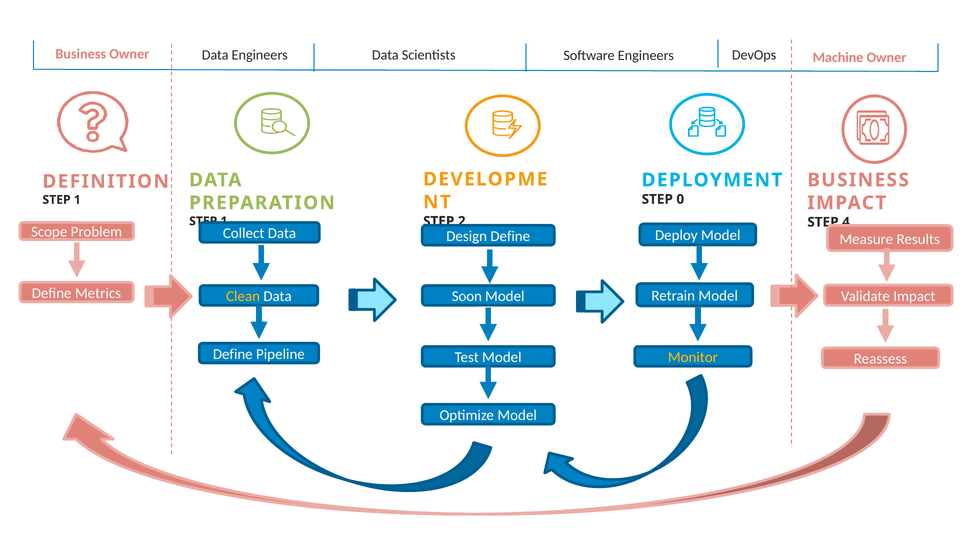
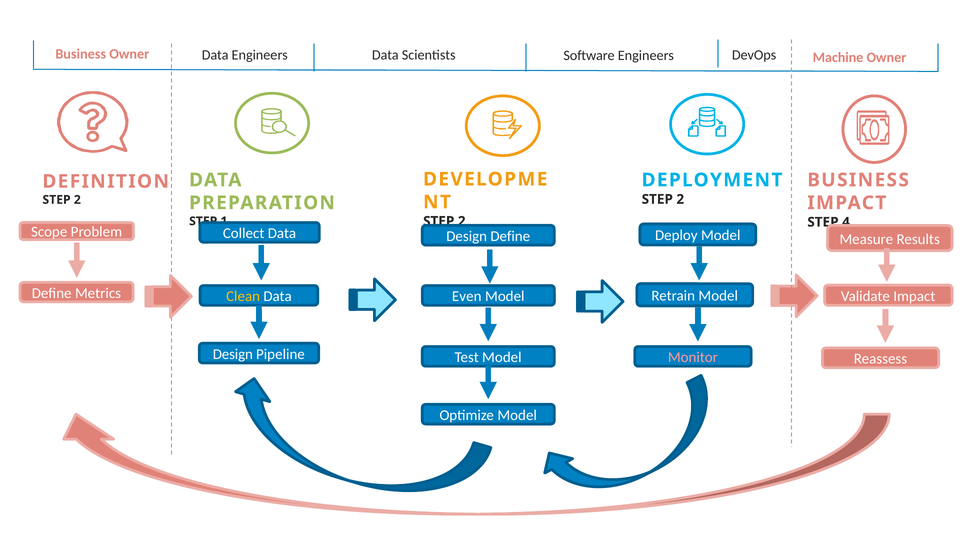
0: 0 -> 2 (680, 199)
1: 1 -> 2 (77, 200)
Soon: Soon -> Even (467, 296)
Define: Define -> Design (233, 354)
Monitor colour: yellow -> pink (693, 357)
